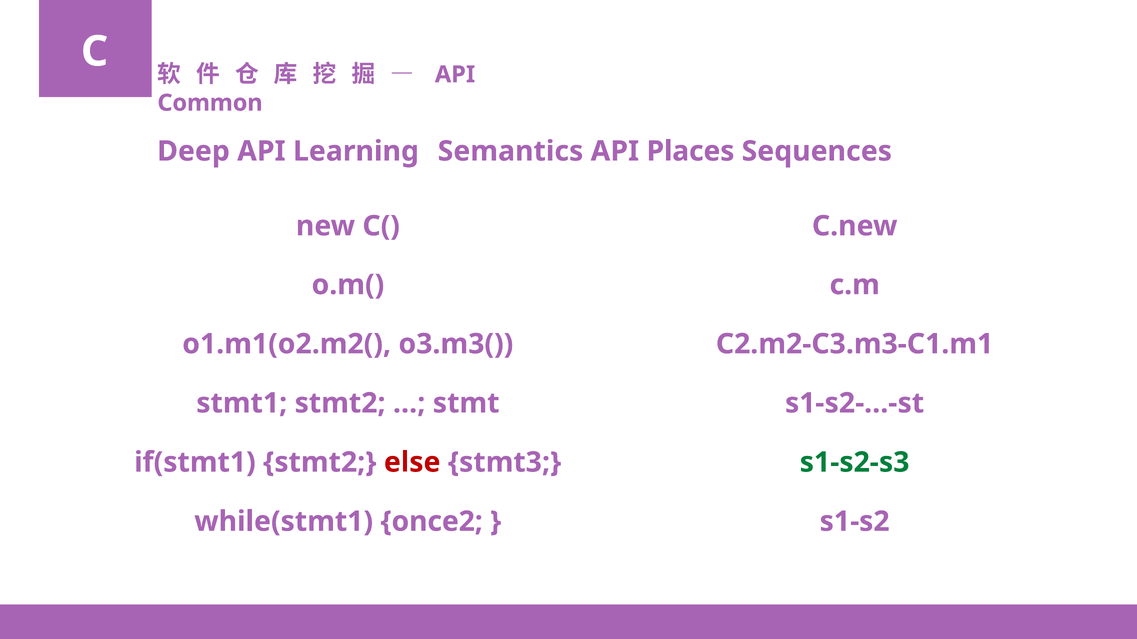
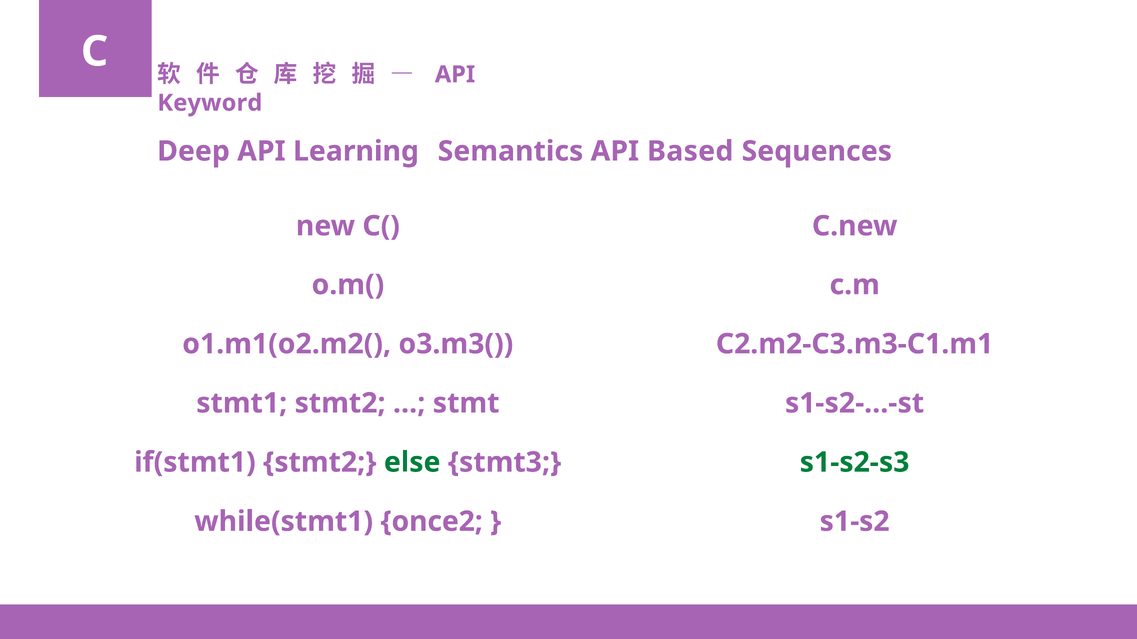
Common: Common -> Keyword (210, 103)
Places: Places -> Based (690, 151)
else colour: red -> green (412, 463)
